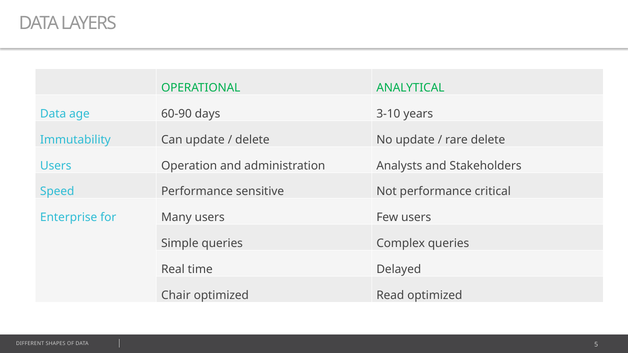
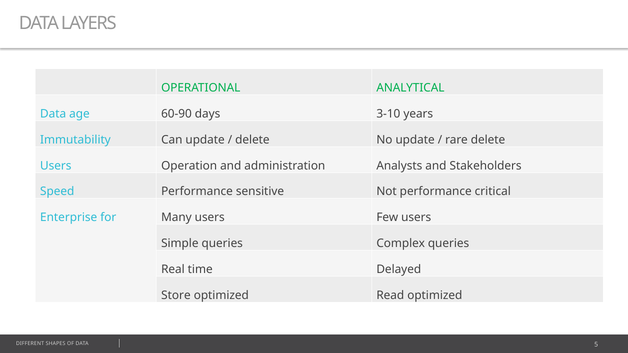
Chair: Chair -> Store (176, 295)
